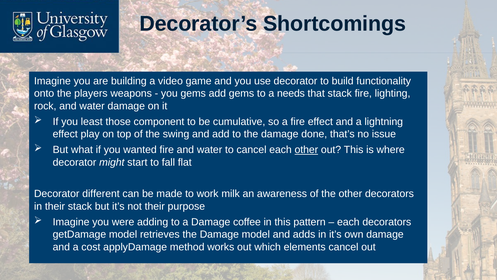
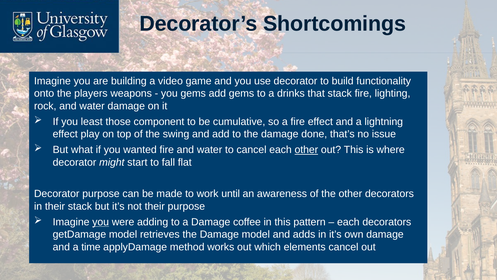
needs: needs -> drinks (291, 93)
Decorator different: different -> purpose (101, 194)
milk: milk -> until (231, 194)
you underline: none -> present (101, 222)
cost: cost -> time (91, 247)
